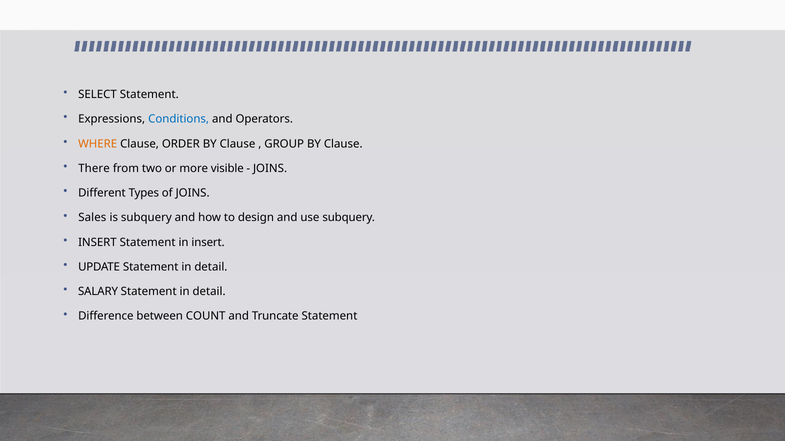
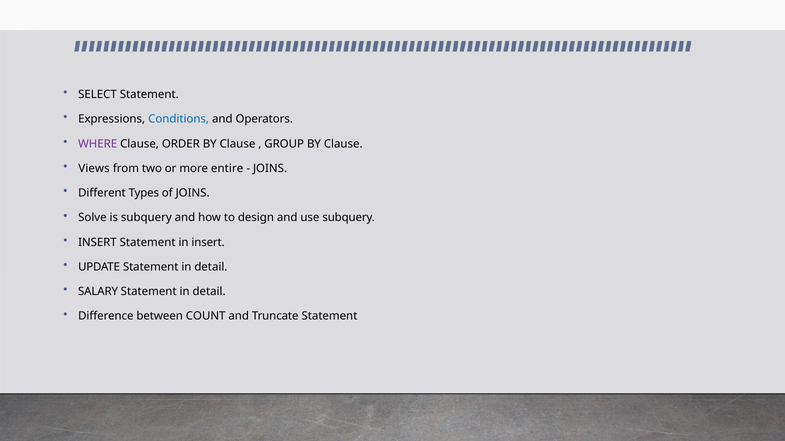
WHERE colour: orange -> purple (98, 144)
There: There -> Views (94, 169)
visible: visible -> entire (227, 169)
Sales: Sales -> Solve (92, 218)
